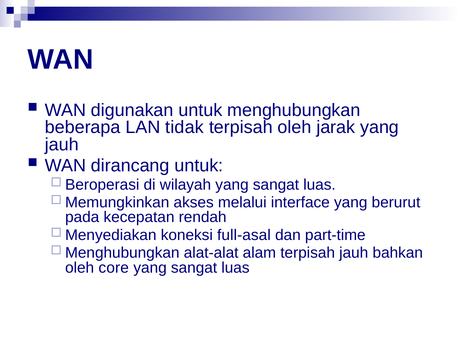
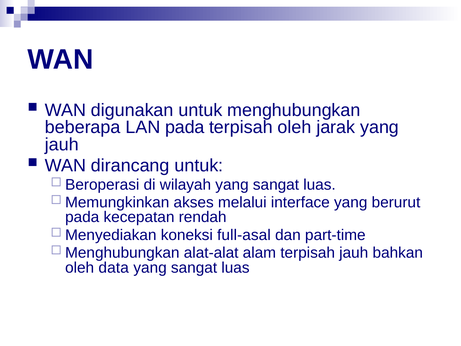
LAN tidak: tidak -> pada (185, 127)
core: core -> data (114, 267)
